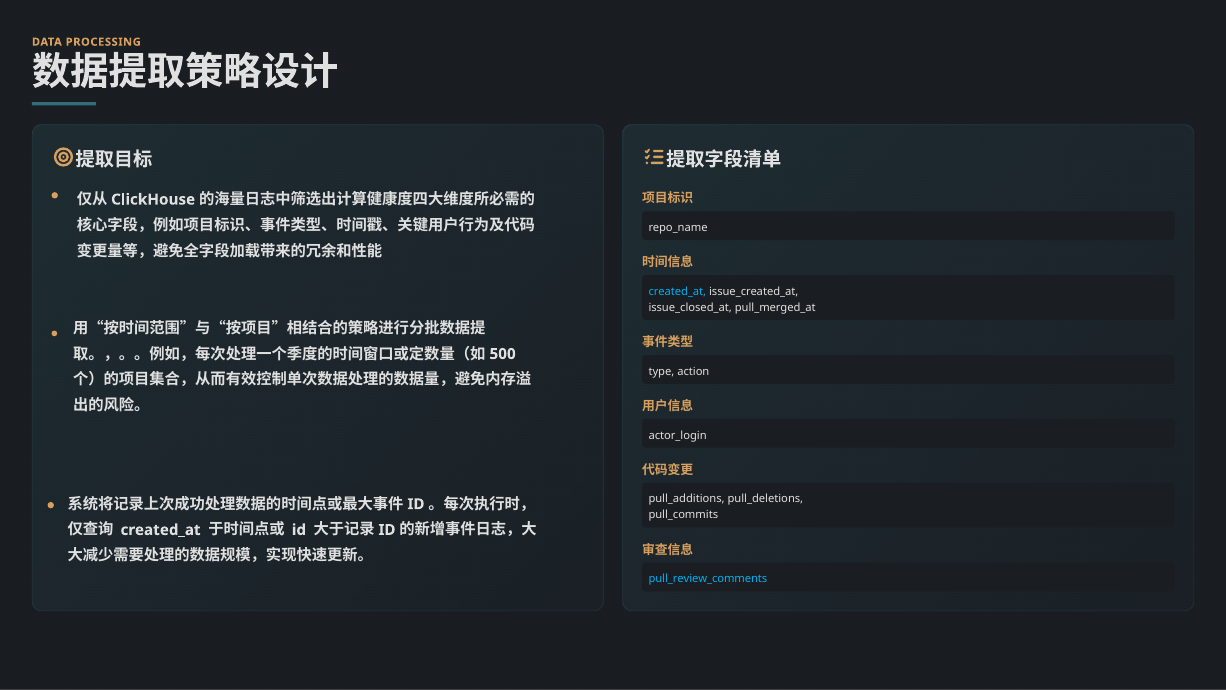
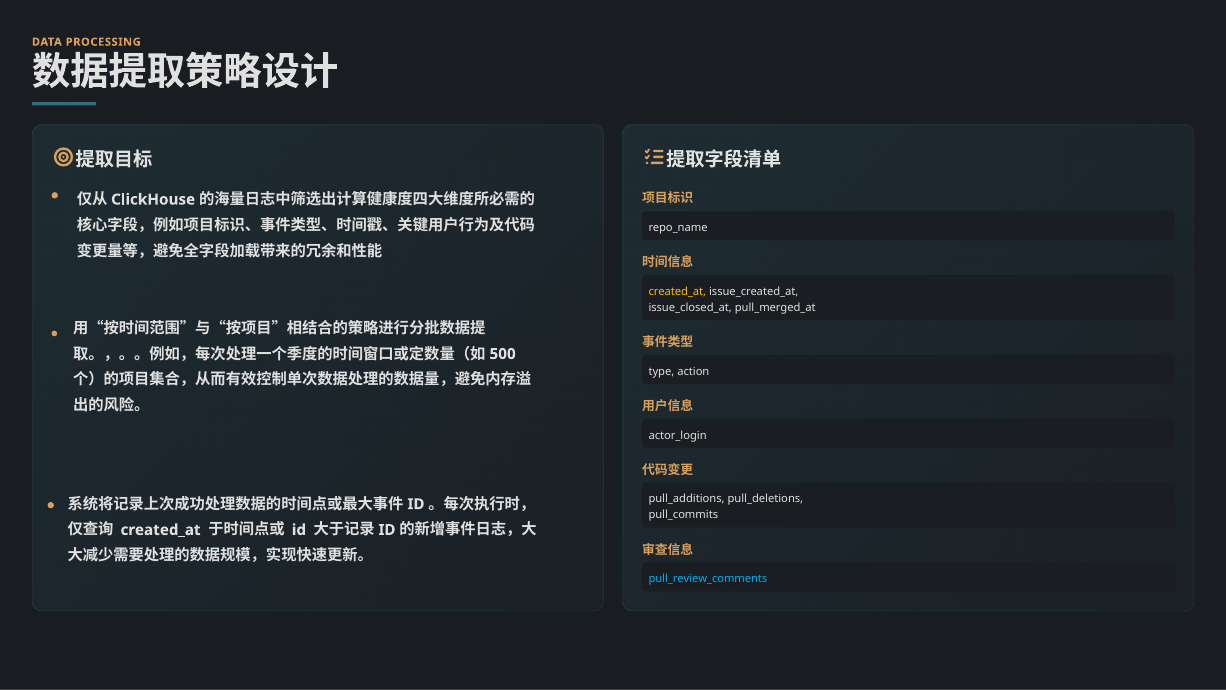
created_at colour: light blue -> yellow (677, 291)
